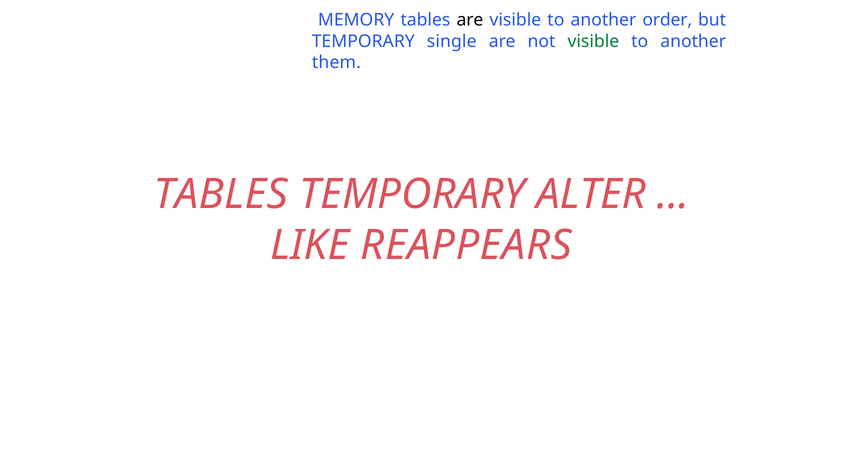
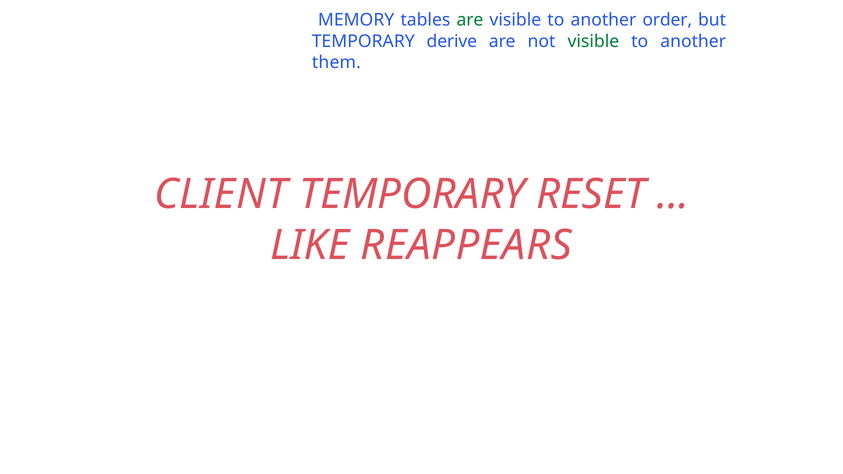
are colour: black -> green (470, 20)
single: single -> derive (452, 41)
TABLES: TABLES -> CLIENT (221, 195)
ALTER: ALTER -> RESET (591, 195)
